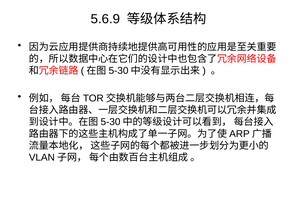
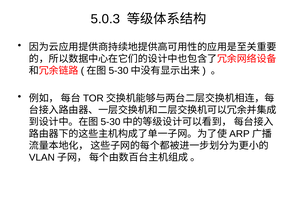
5.6.9: 5.6.9 -> 5.0.3 (105, 19)
